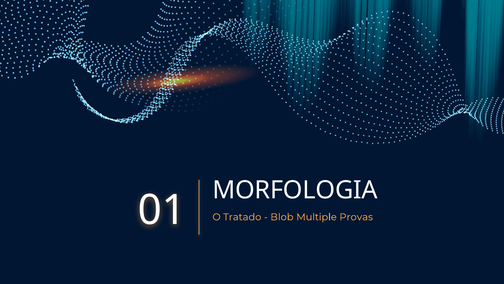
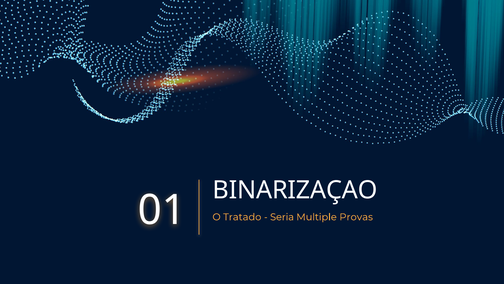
MORFOLOGIA: MORFOLOGIA -> BINARIZAÇAO (295, 190)
Blob: Blob -> Seria (282, 217)
